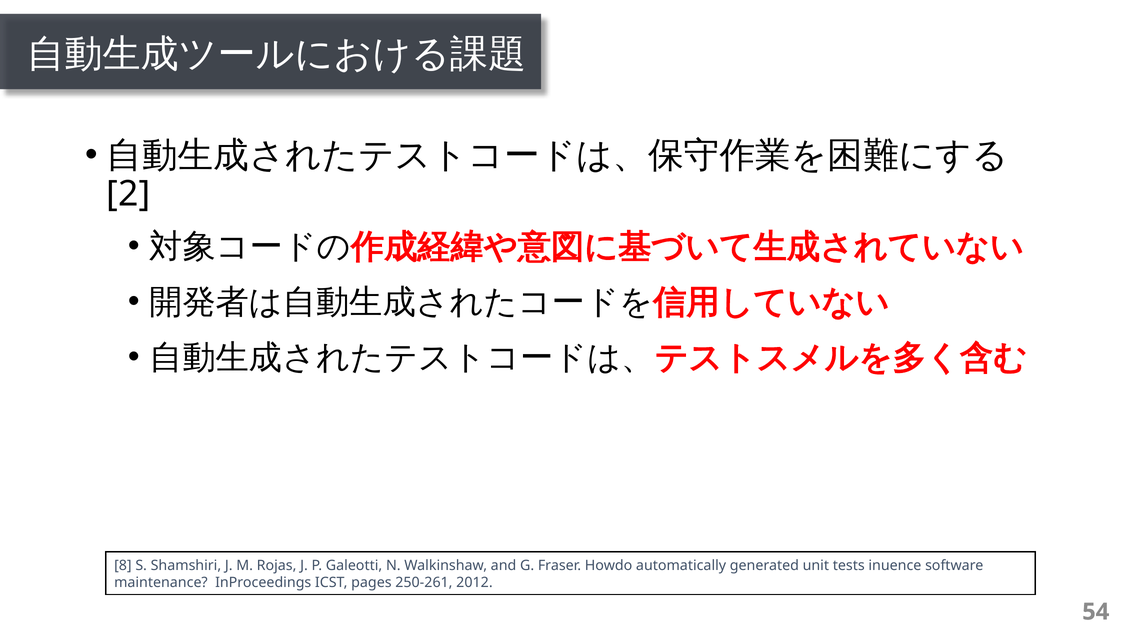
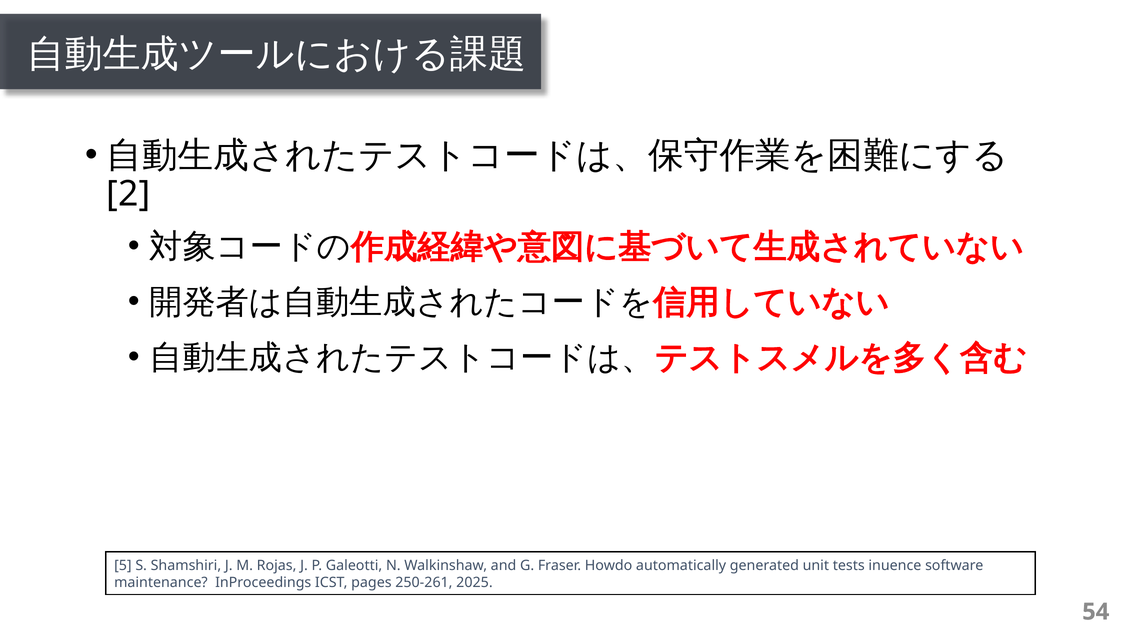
8: 8 -> 5 (123, 565)
2012: 2012 -> 2025 (474, 582)
